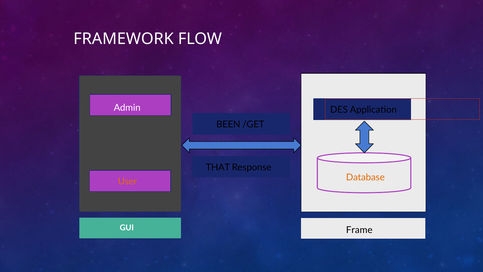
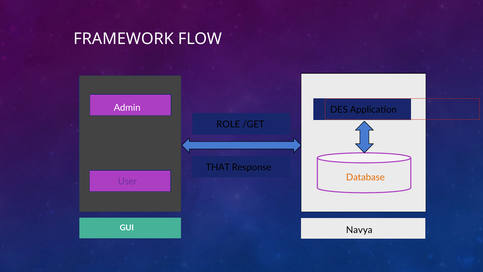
BEEN: BEEN -> ROLE (228, 124)
User colour: orange -> purple (127, 181)
Frame: Frame -> Navya (359, 230)
